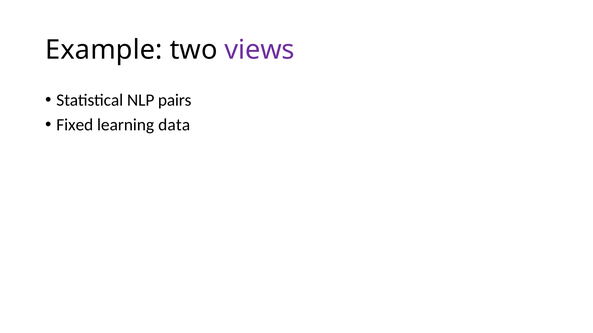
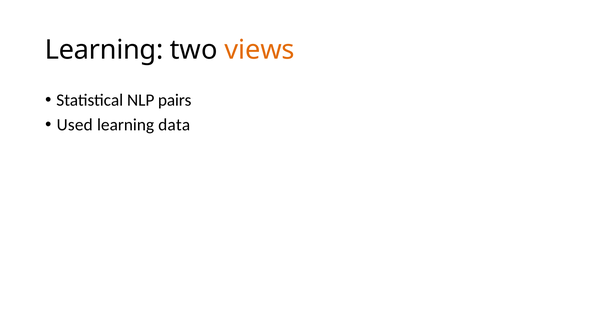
Example: Example -> Learning (104, 50)
views colour: purple -> orange (260, 50)
Fixed: Fixed -> Used (75, 125)
